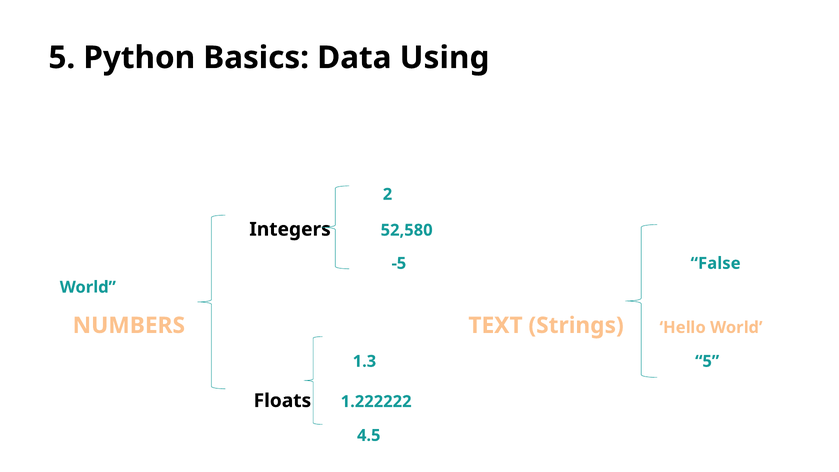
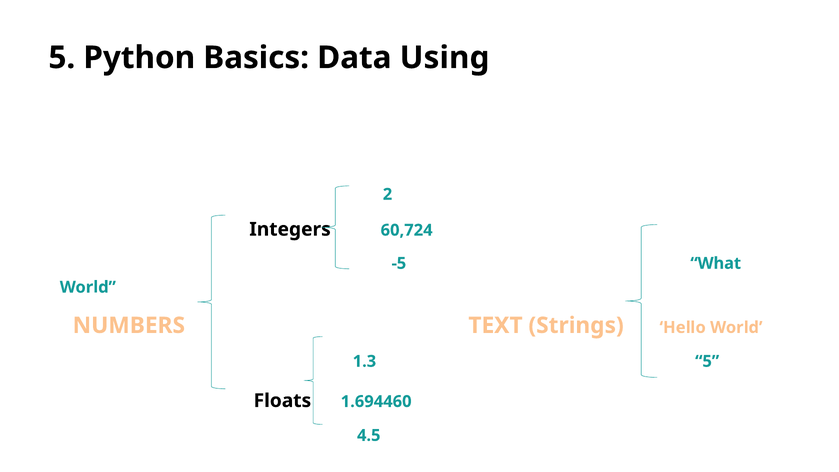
52,580: 52,580 -> 60,724 (407, 230)
False: False -> What (716, 263)
1.222222: 1.222222 -> 1.694460 (376, 402)
